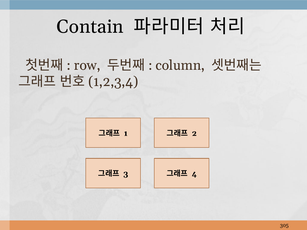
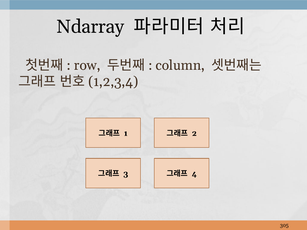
Contain: Contain -> Ndarray (90, 27)
